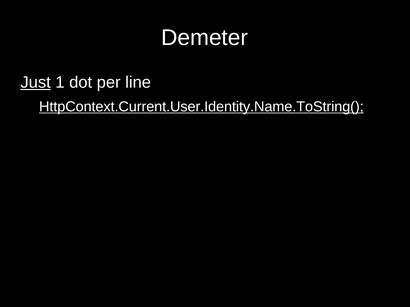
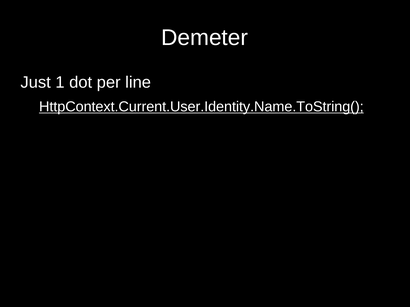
Just underline: present -> none (36, 82)
